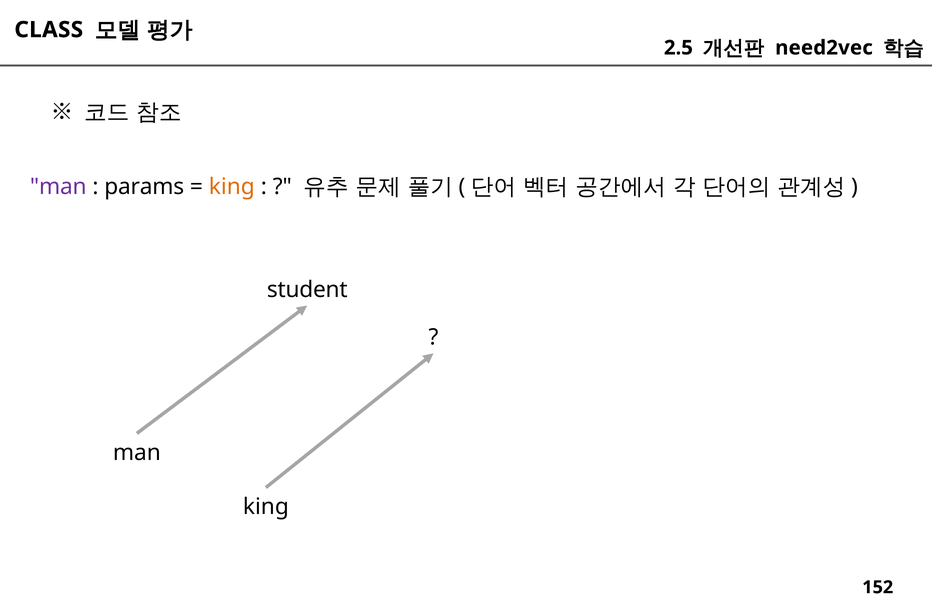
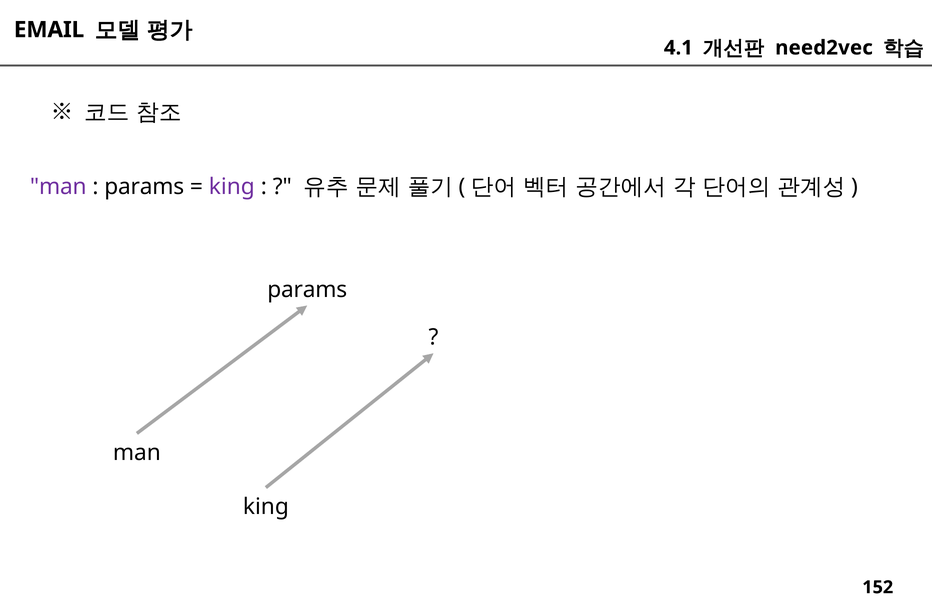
CLASS: CLASS -> EMAIL (49, 30)
2.5: 2.5 -> 4.1 (678, 48)
king colour: orange -> purple (232, 187)
student: student -> params (307, 290)
